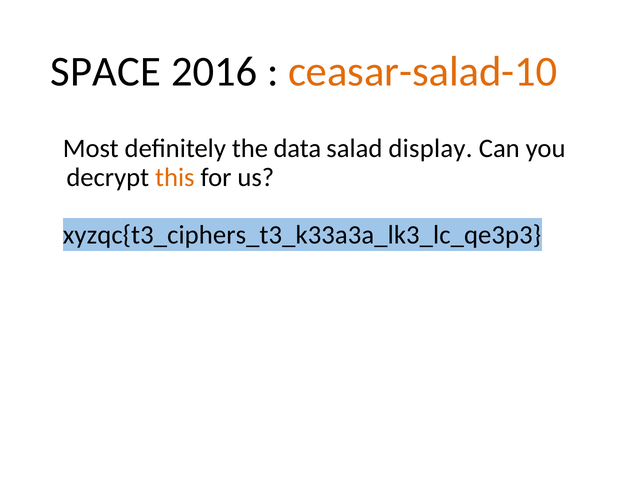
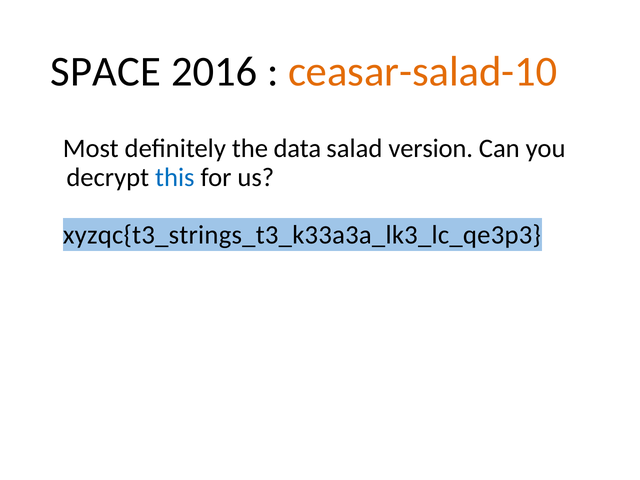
display: display -> version (431, 148)
this colour: orange -> blue (175, 177)
xyzqc{t3_ciphers_t3_k33a3a_lk3_lc_qe3p3: xyzqc{t3_ciphers_t3_k33a3a_lk3_lc_qe3p3 -> xyzqc{t3_strings_t3_k33a3a_lk3_lc_qe3p3 (302, 235)
